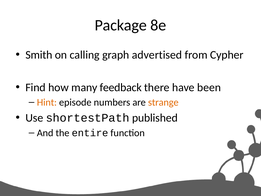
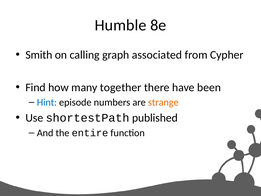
Package: Package -> Humble (121, 25)
advertised: advertised -> associated (157, 55)
feedback: feedback -> together (121, 87)
Hint colour: orange -> blue (47, 102)
